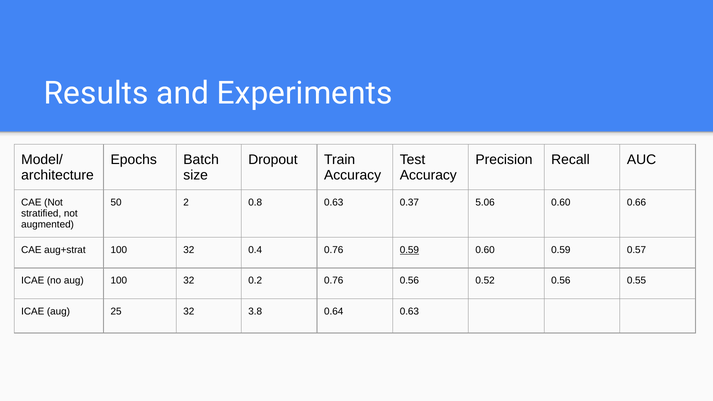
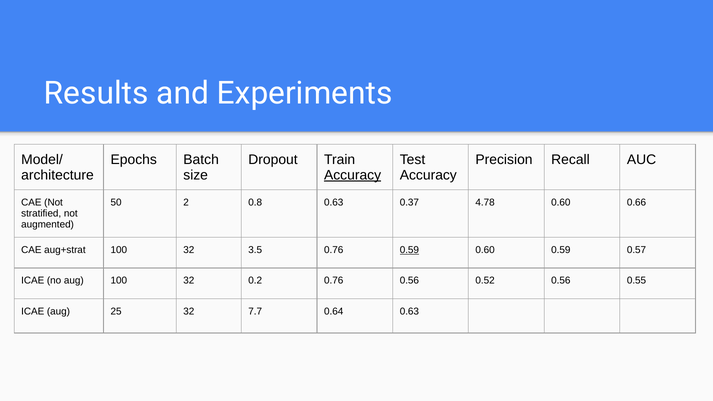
Accuracy underline: none -> present (353, 175)
5.06: 5.06 -> 4.78 (485, 202)
0.4: 0.4 -> 3.5 (255, 250)
3.8: 3.8 -> 7.7 (255, 312)
